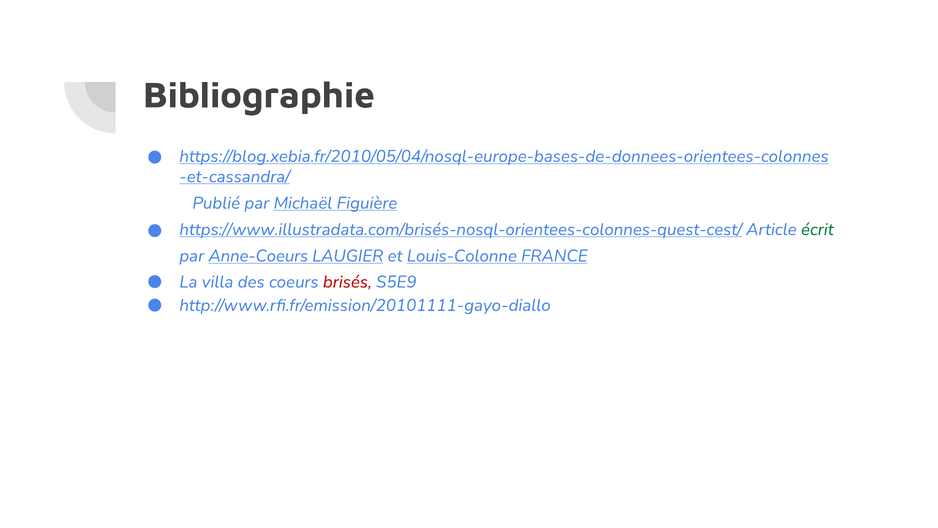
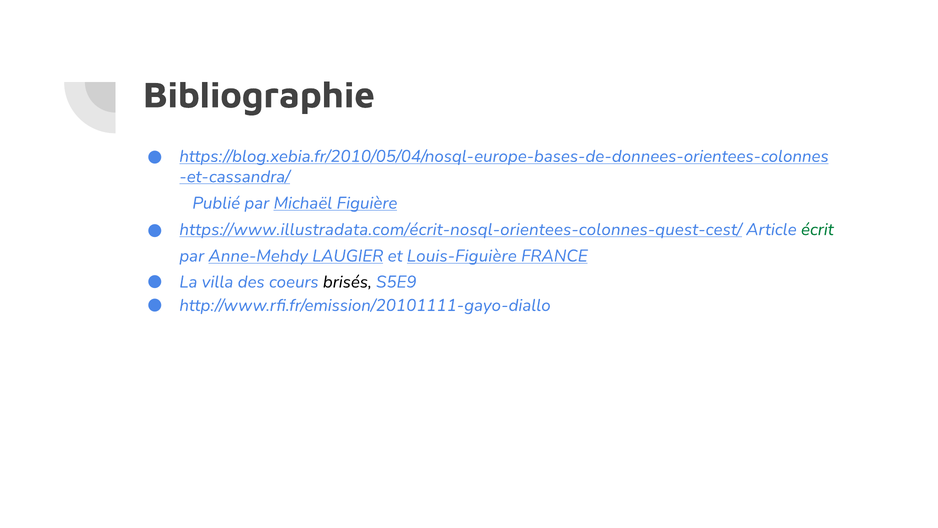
https://www.illustradata.com/brisés-nosql-orientees-colonnes-quest-cest/: https://www.illustradata.com/brisés-nosql-orientees-colonnes-quest-cest/ -> https://www.illustradata.com/écrit-nosql-orientees-colonnes-quest-cest/ (461, 229)
Anne-Coeurs: Anne-Coeurs -> Anne-Mehdy (258, 256)
Louis-Colonne: Louis-Colonne -> Louis-Figuière (462, 256)
brisés colour: red -> black (347, 282)
